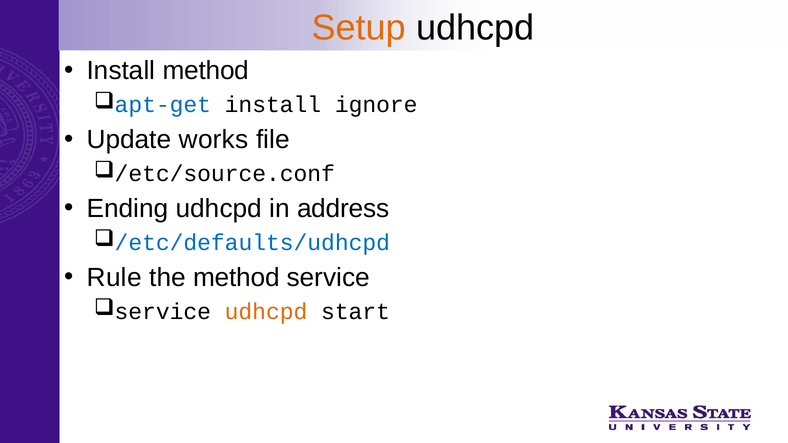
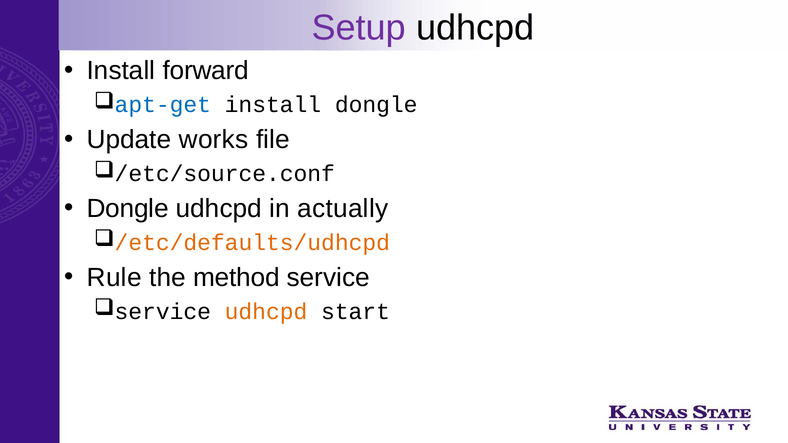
Setup colour: orange -> purple (359, 28)
Install method: method -> forward (206, 71)
install ignore: ignore -> dongle (376, 105)
Ending: Ending -> Dongle (128, 209)
address: address -> actually (343, 209)
/etc/defaults/udhcpd colour: blue -> orange (252, 243)
